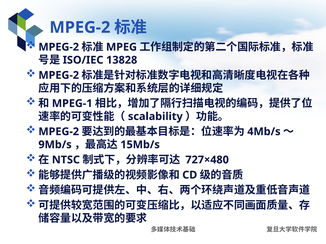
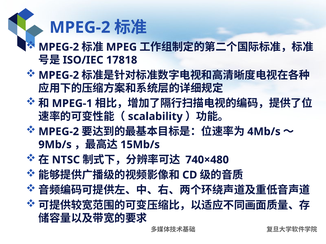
13828: 13828 -> 17818 (122, 60)
727×480: 727×480 -> 740×480 (207, 160)
